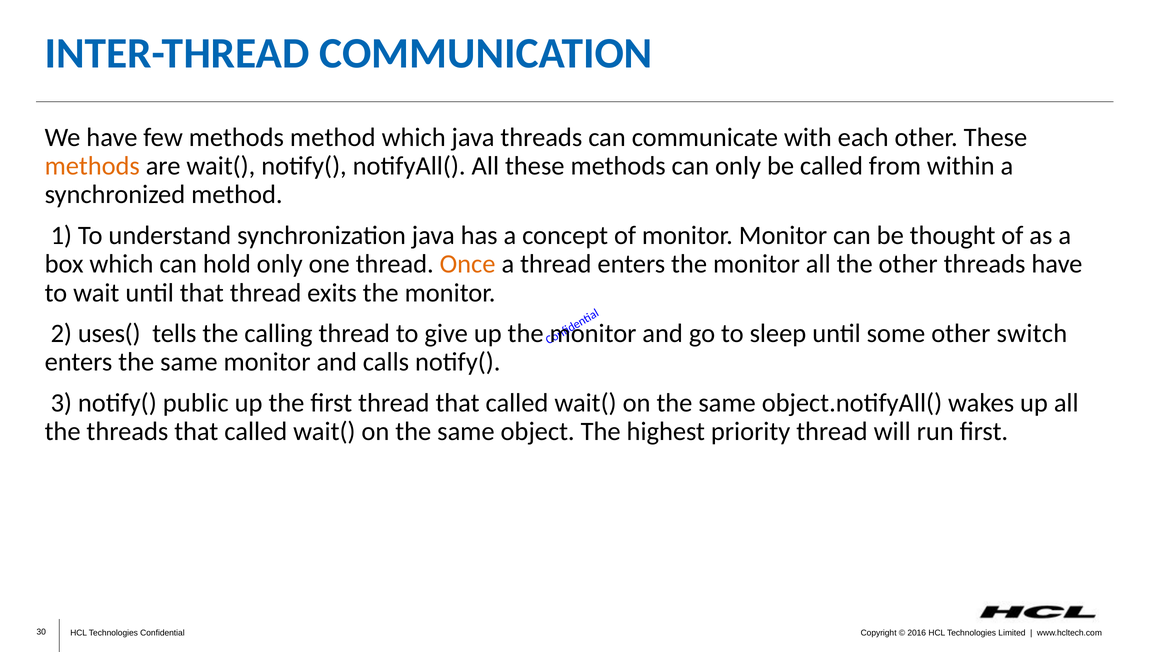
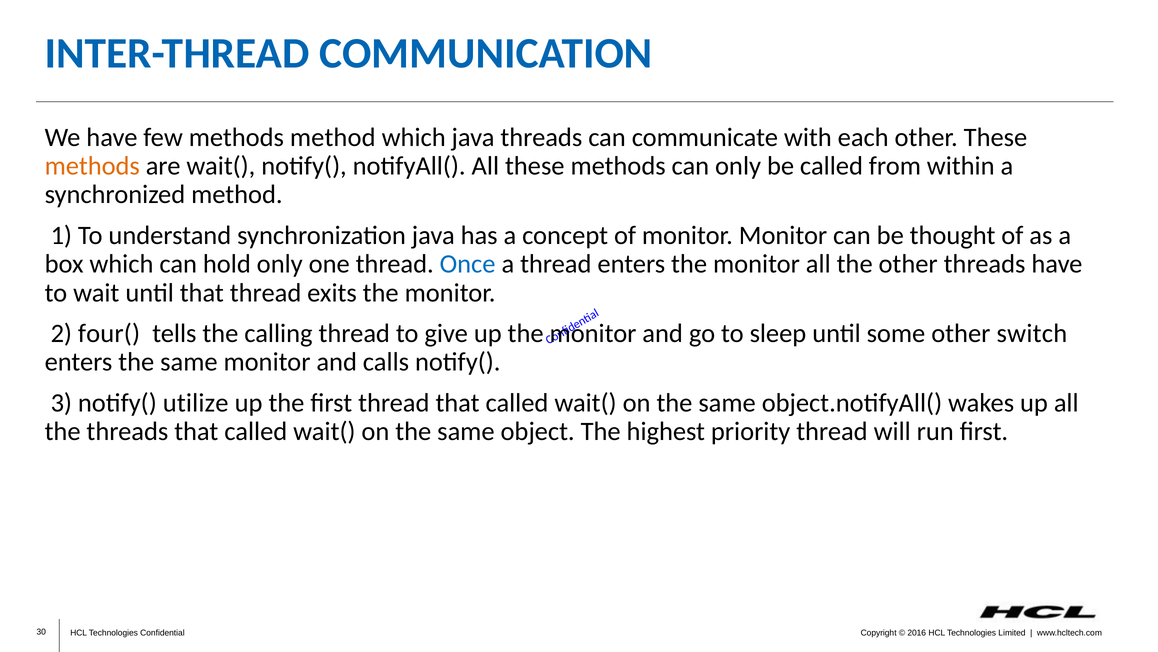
Once colour: orange -> blue (468, 264)
uses(: uses( -> four( (109, 333)
public: public -> utilize (196, 403)
